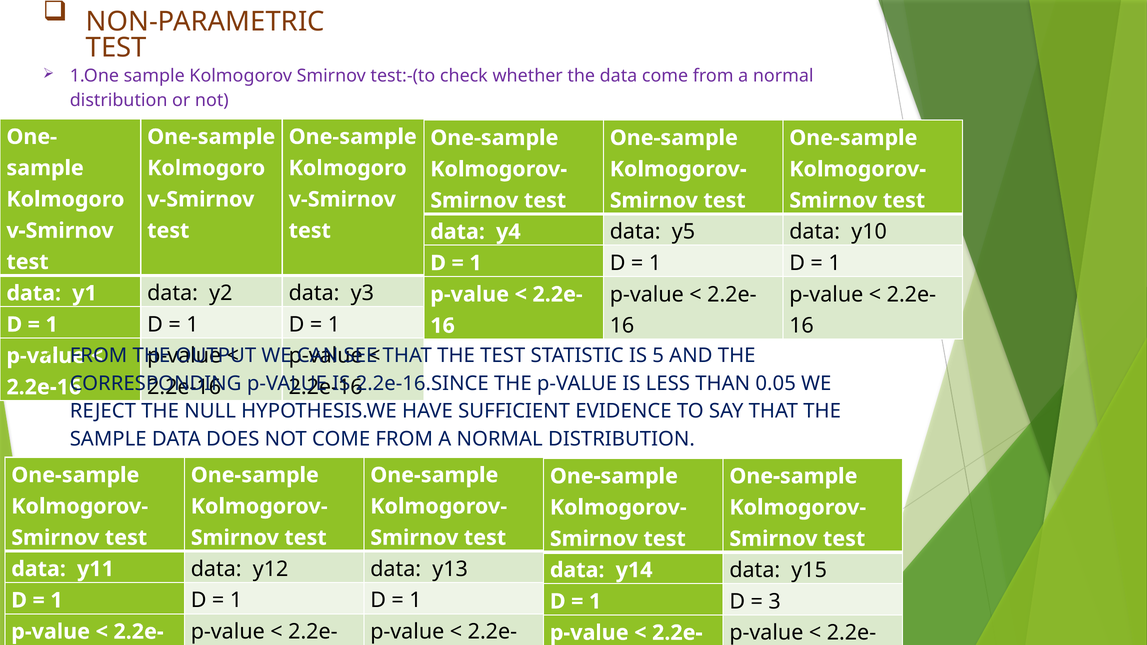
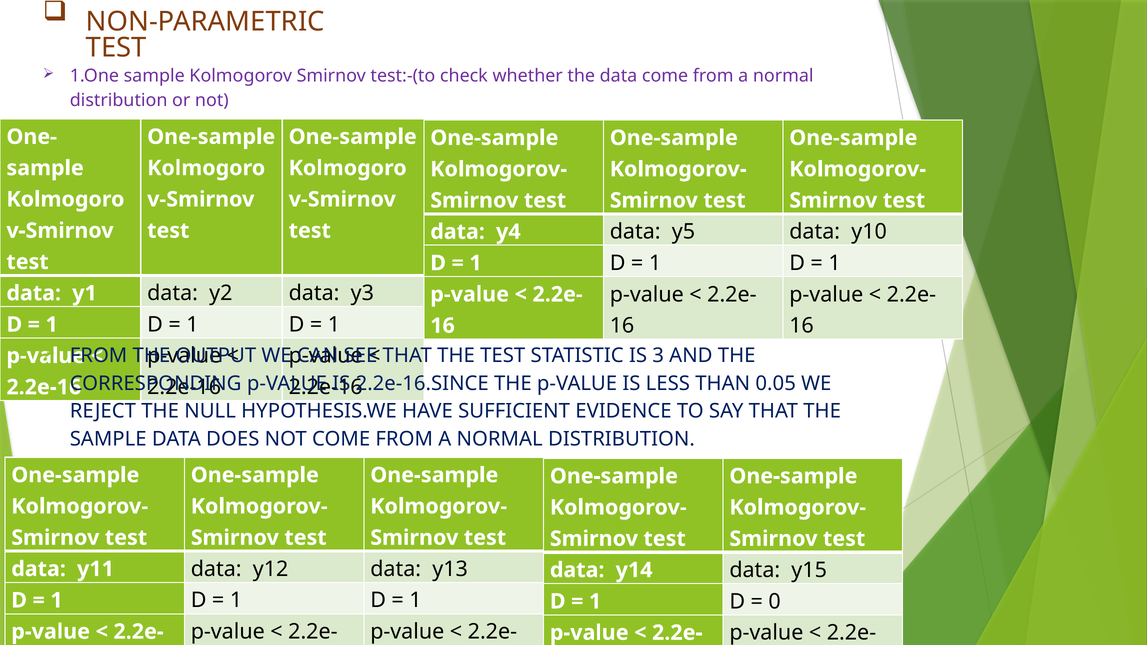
5: 5 -> 3 (658, 356)
3: 3 -> 0 (775, 602)
